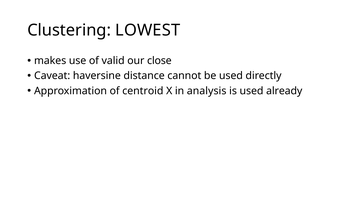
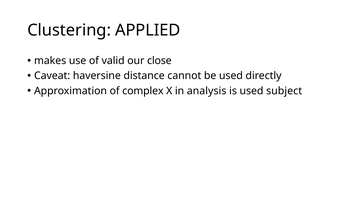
LOWEST: LOWEST -> APPLIED (148, 30)
centroid: centroid -> complex (143, 91)
already: already -> subject (284, 91)
